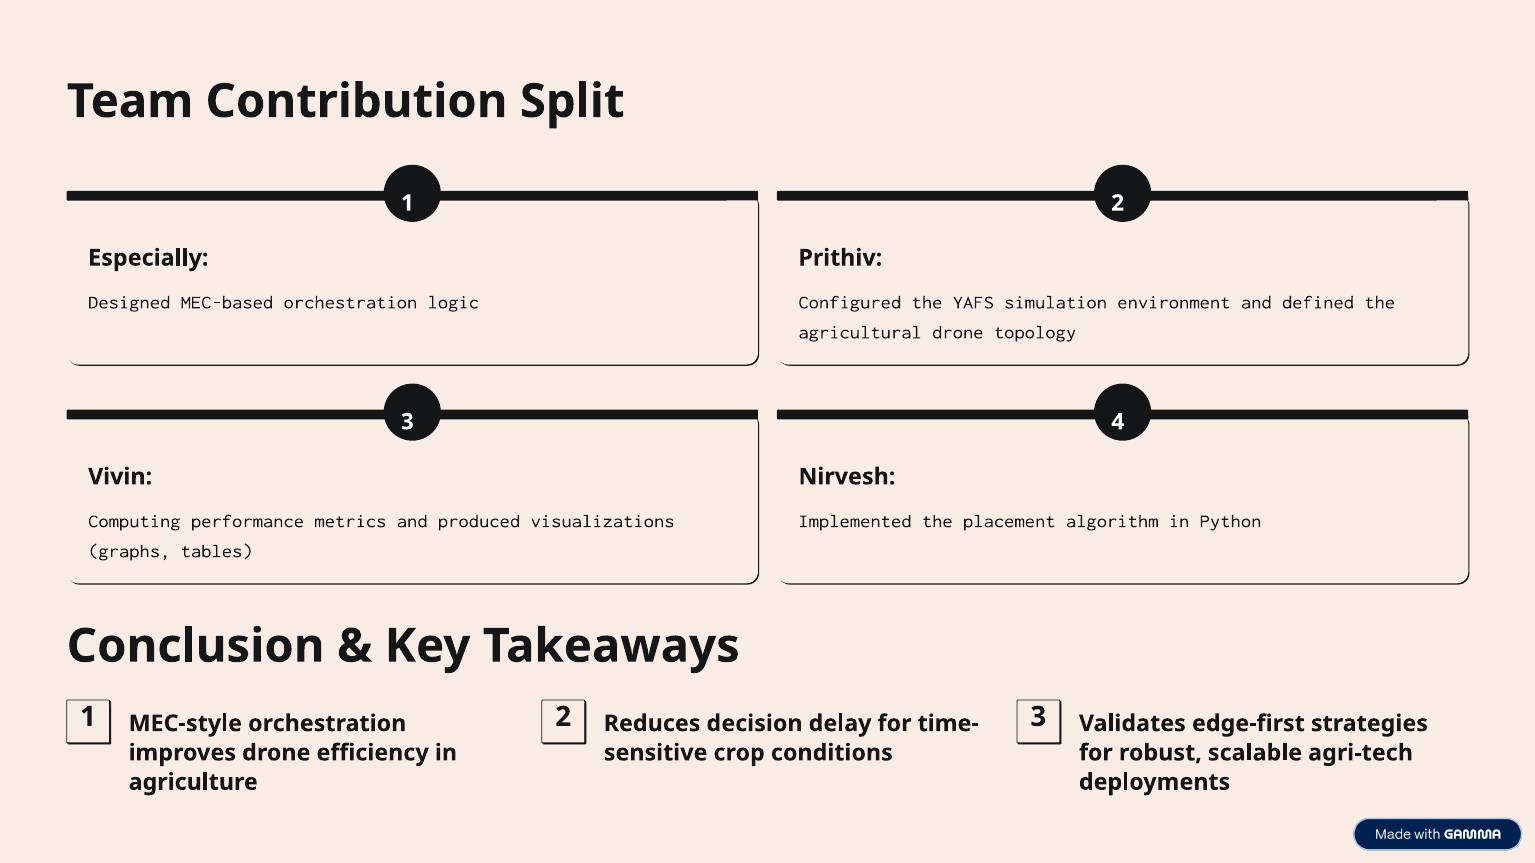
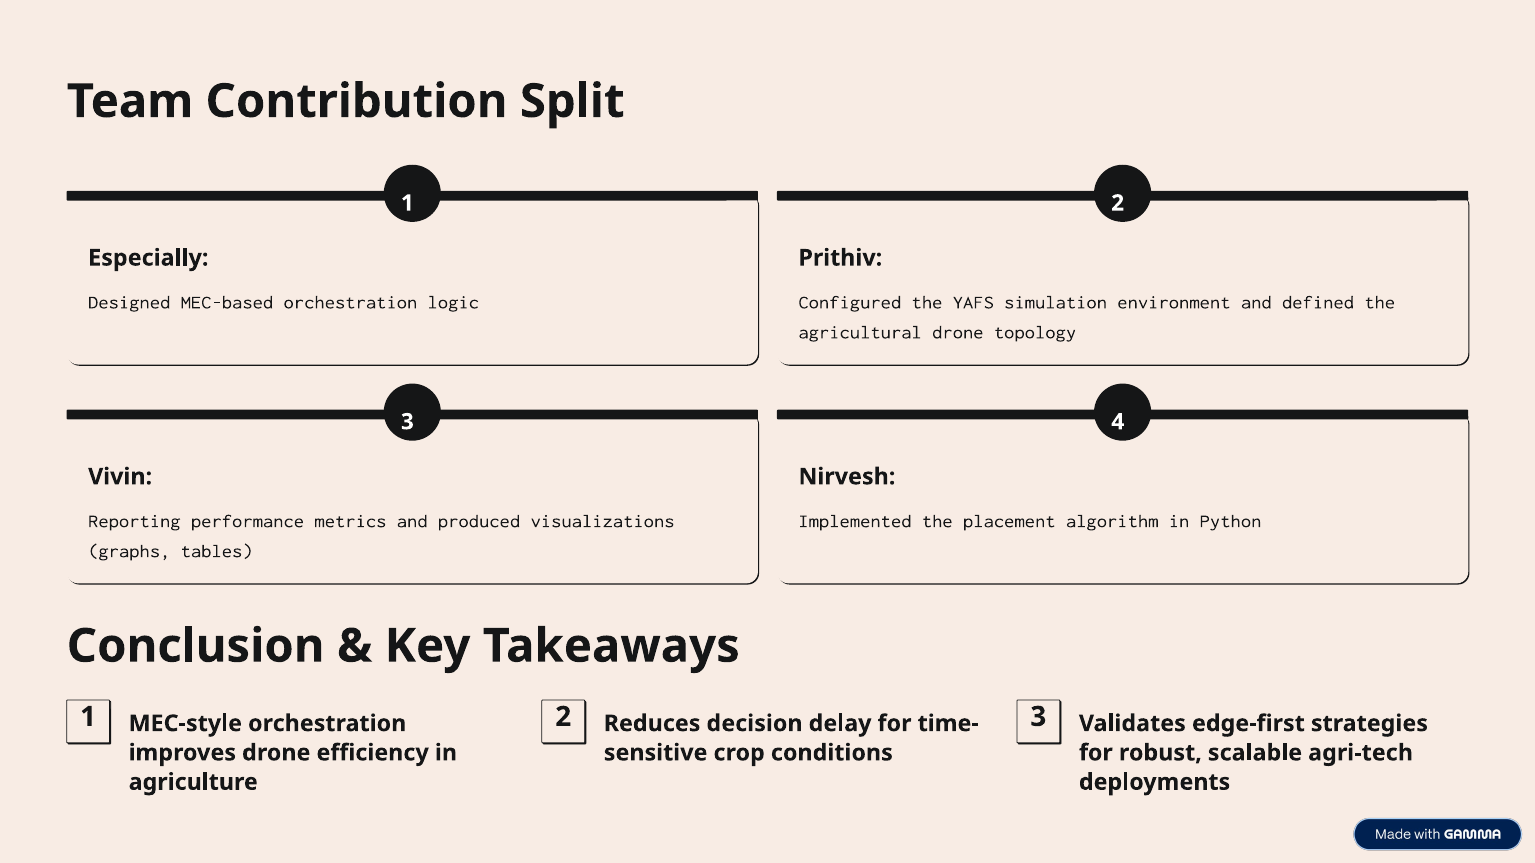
Computing: Computing -> Reporting (134, 521)
